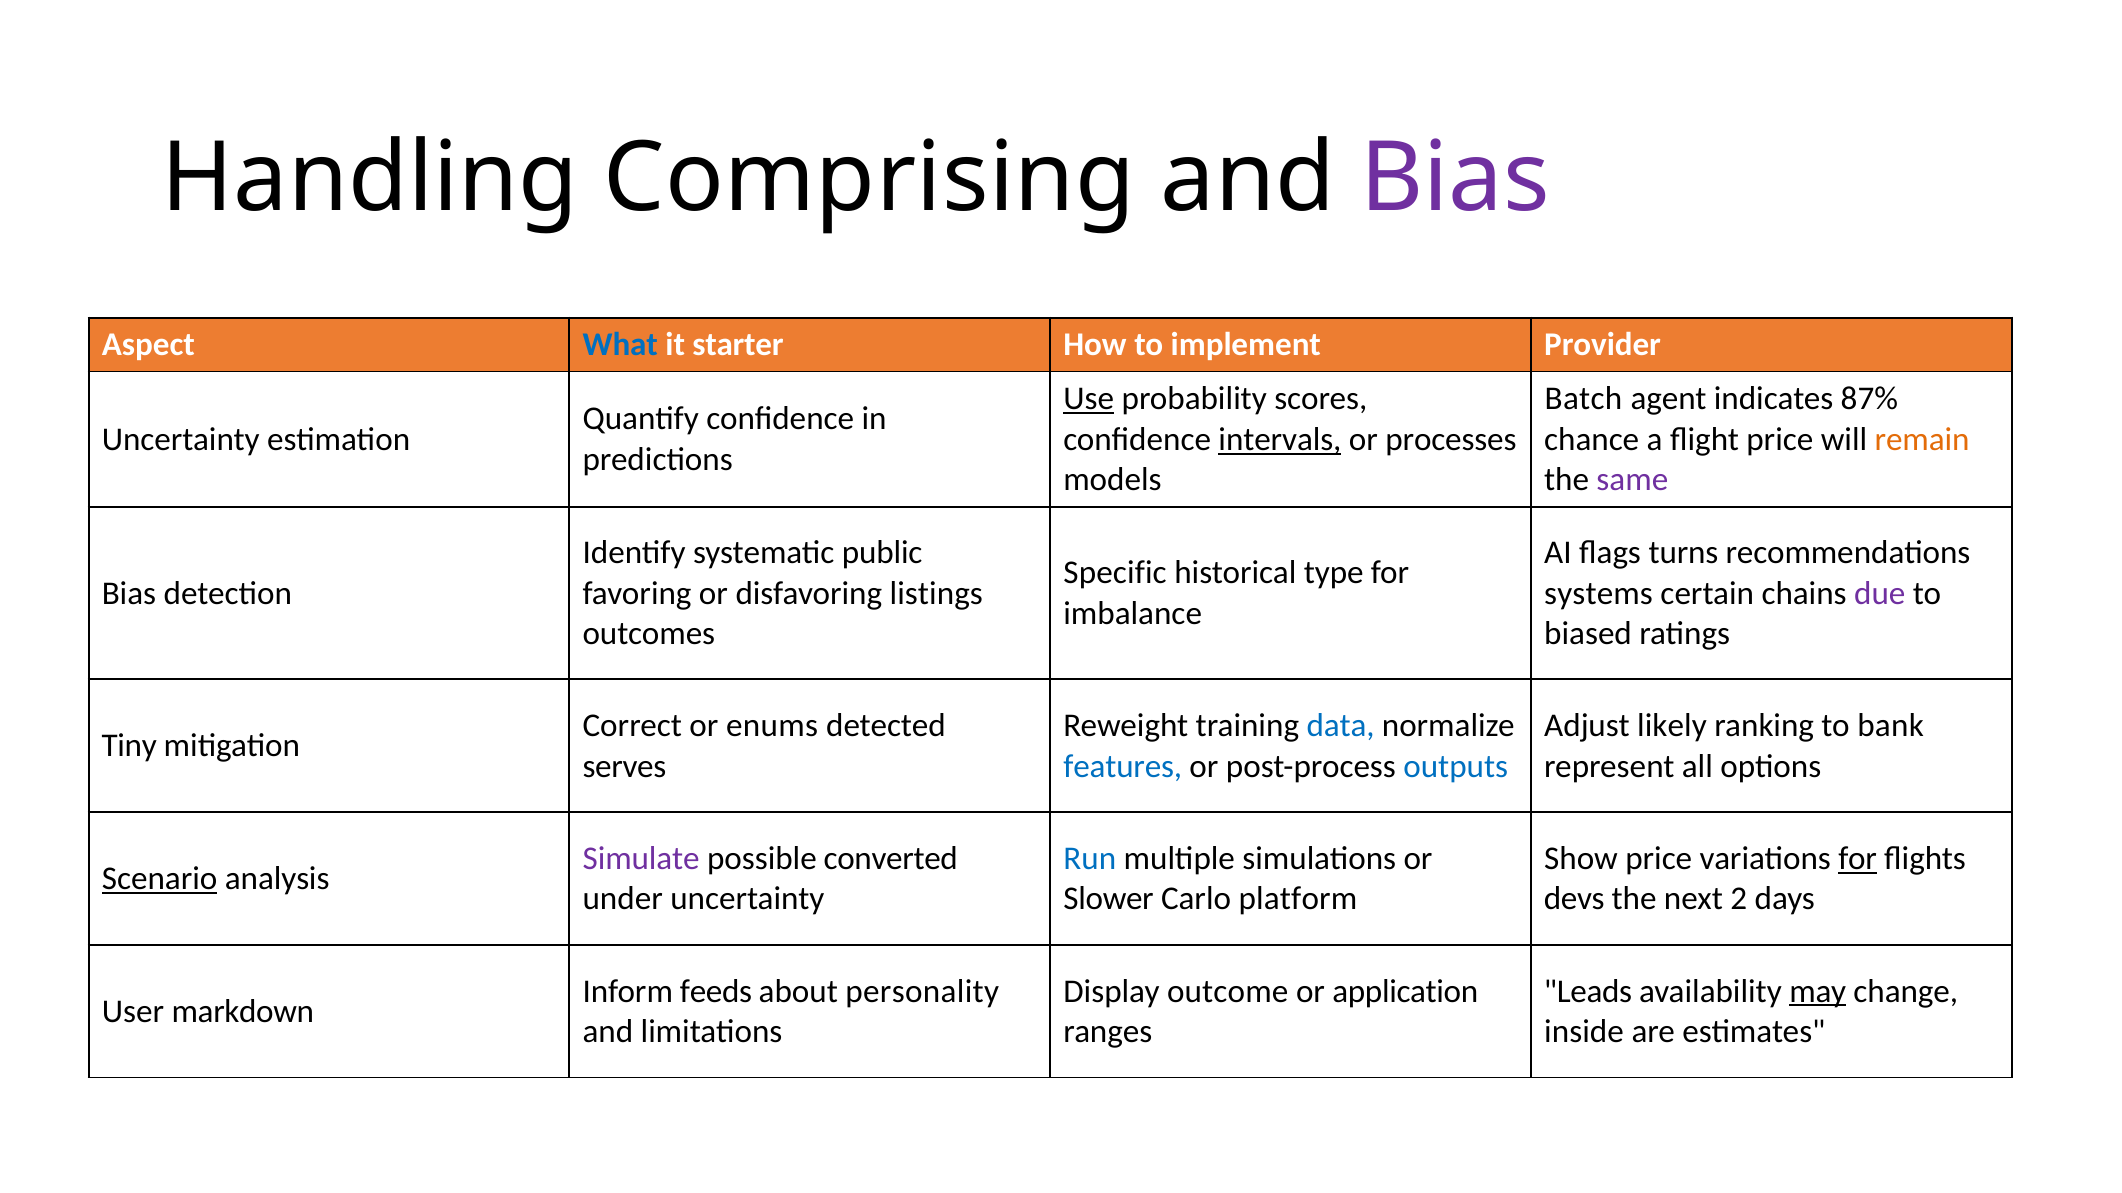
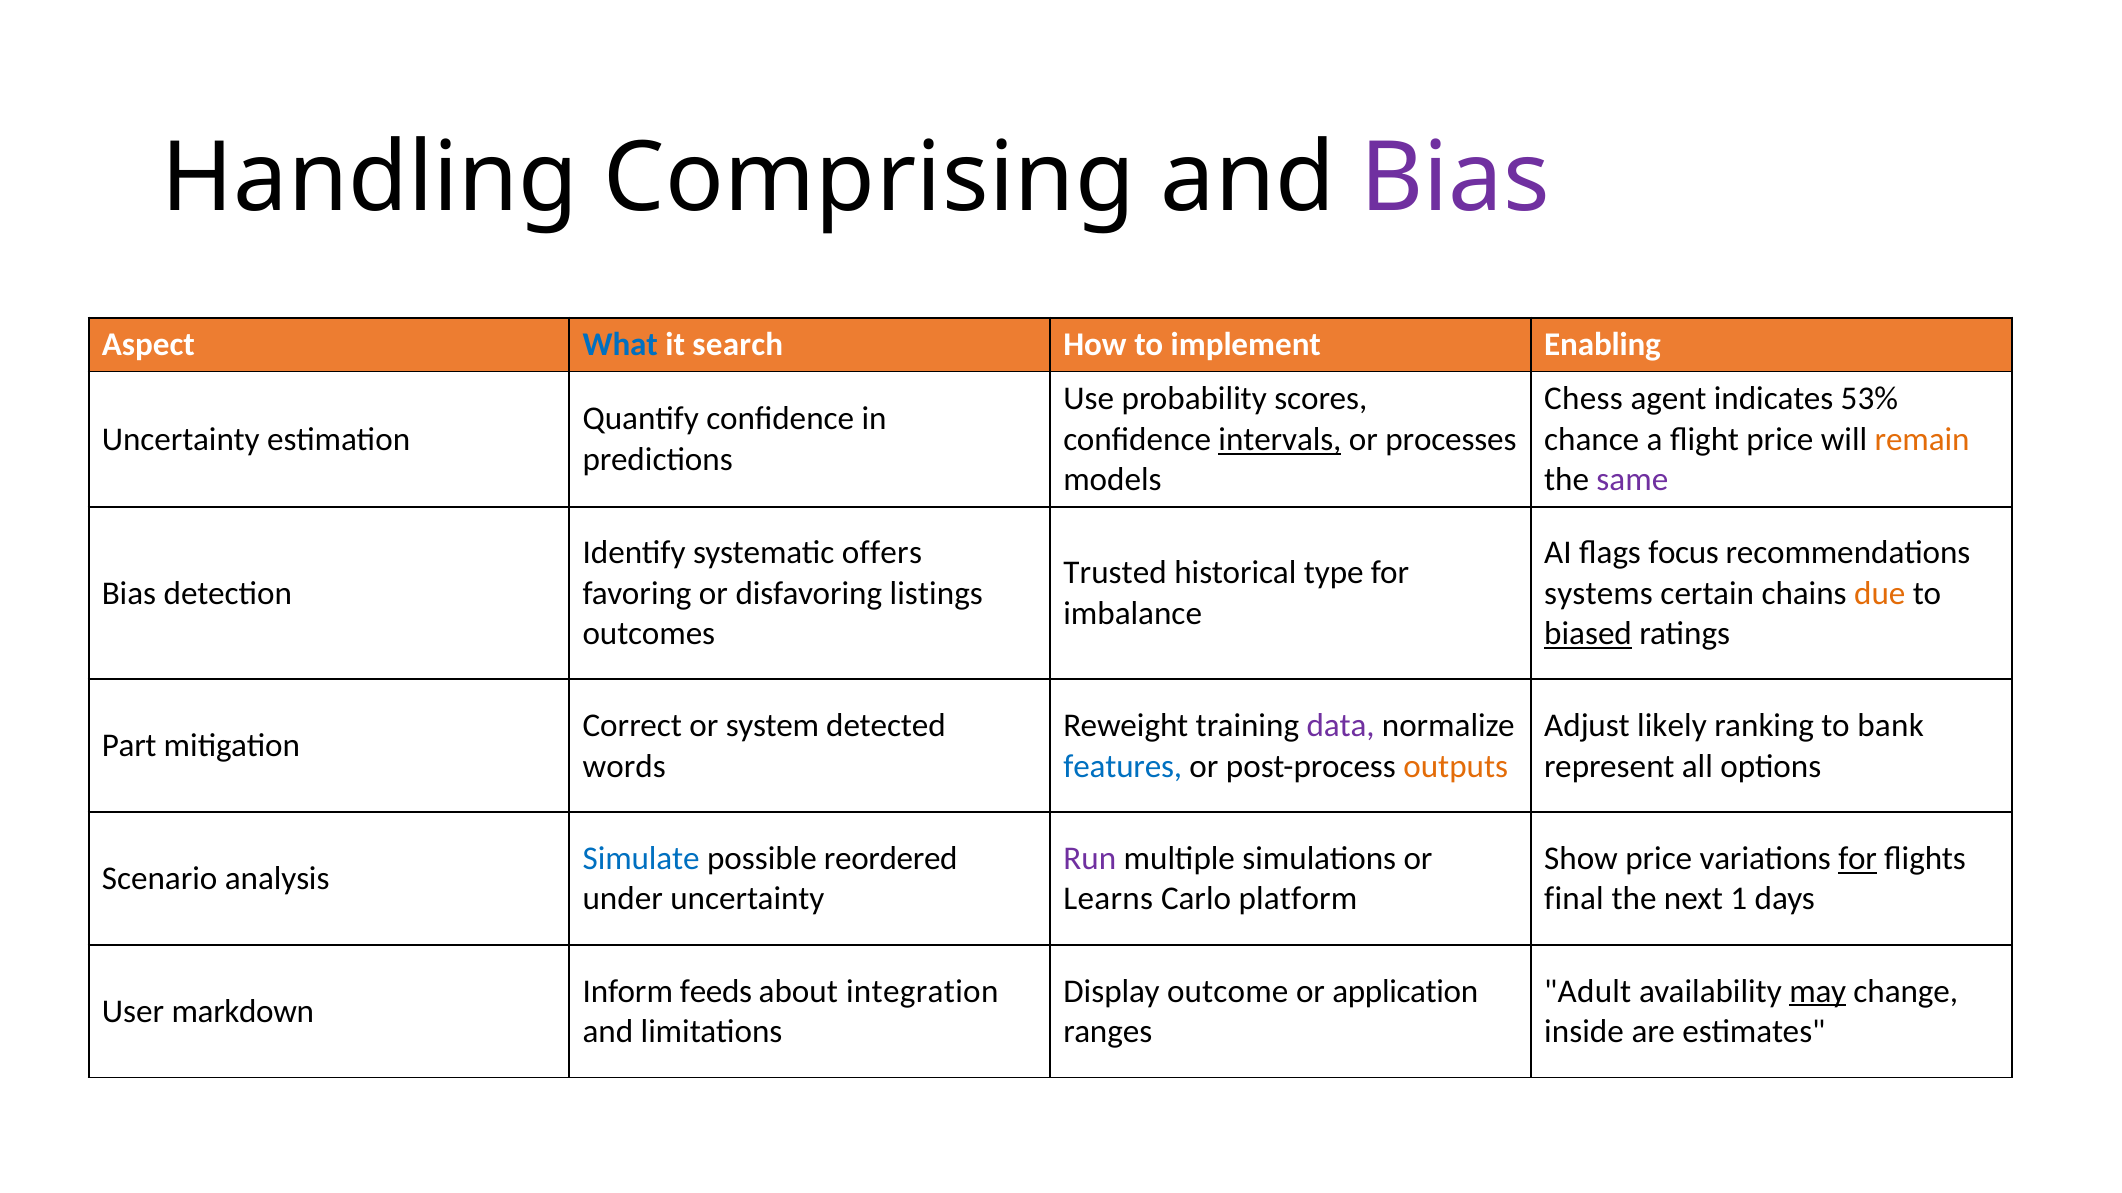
starter: starter -> search (738, 345)
Provider: Provider -> Enabling (1603, 345)
Use underline: present -> none (1089, 399)
Batch: Batch -> Chess (1584, 399)
87%: 87% -> 53% (1869, 399)
public: public -> offers (882, 553)
turns: turns -> focus (1684, 553)
Specific: Specific -> Trusted (1115, 573)
due colour: purple -> orange (1880, 594)
biased underline: none -> present (1588, 634)
enums: enums -> system (772, 726)
data colour: blue -> purple (1341, 726)
Tiny: Tiny -> Part (129, 746)
serves: serves -> words (624, 767)
outputs colour: blue -> orange (1456, 767)
Simulate colour: purple -> blue (641, 859)
converted: converted -> reordered (891, 859)
Run colour: blue -> purple (1090, 859)
Scenario underline: present -> none (160, 879)
Slower: Slower -> Learns (1108, 899)
devs: devs -> final (1574, 899)
2: 2 -> 1 (1739, 899)
personality: personality -> integration (922, 992)
Leads: Leads -> Adult (1588, 992)
